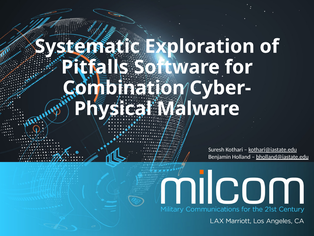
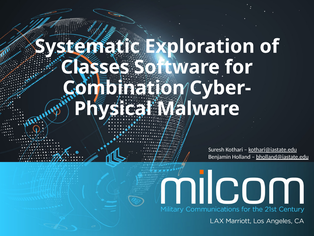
Pitfalls: Pitfalls -> Classes (95, 67)
